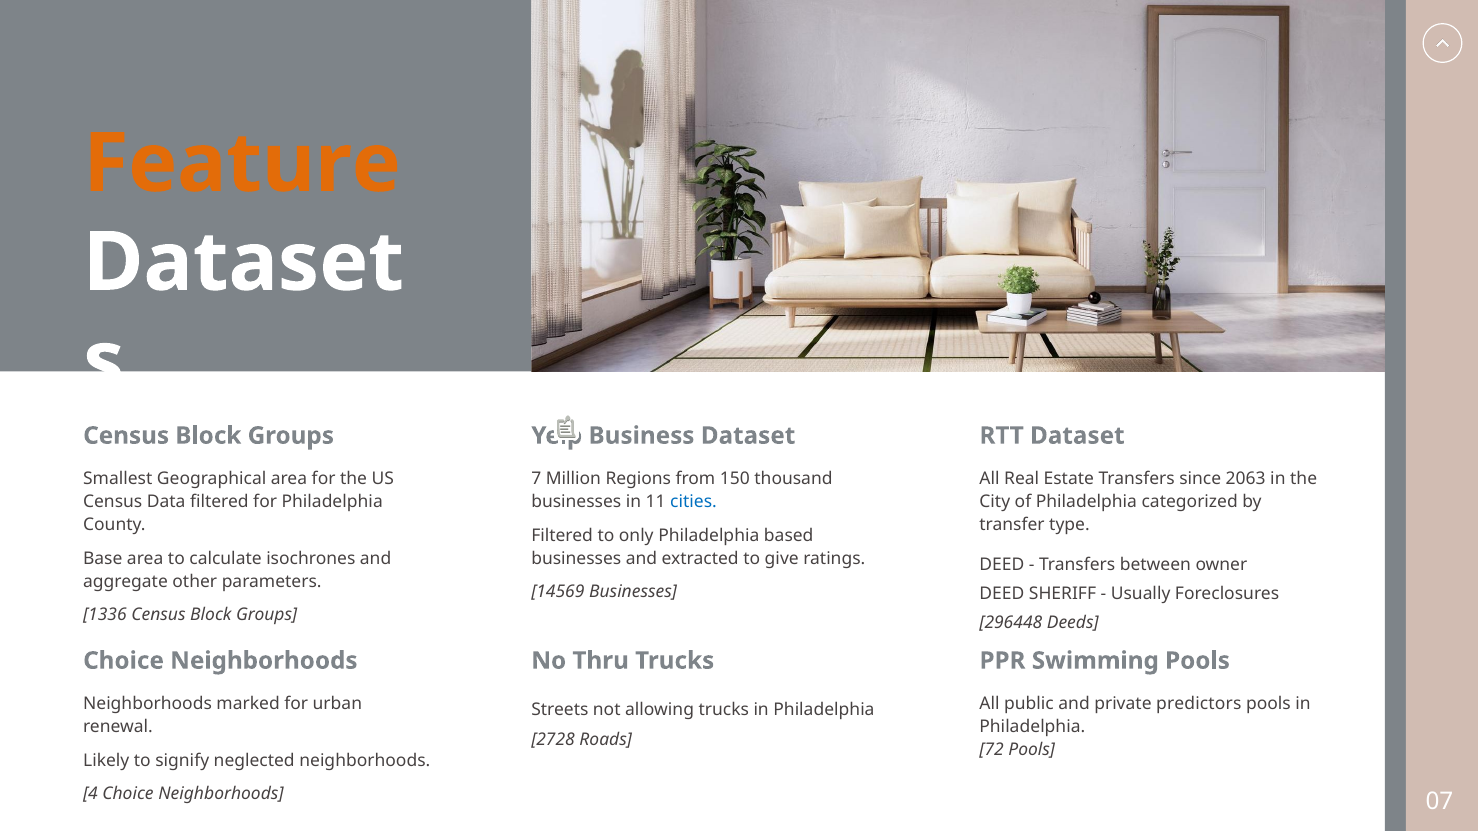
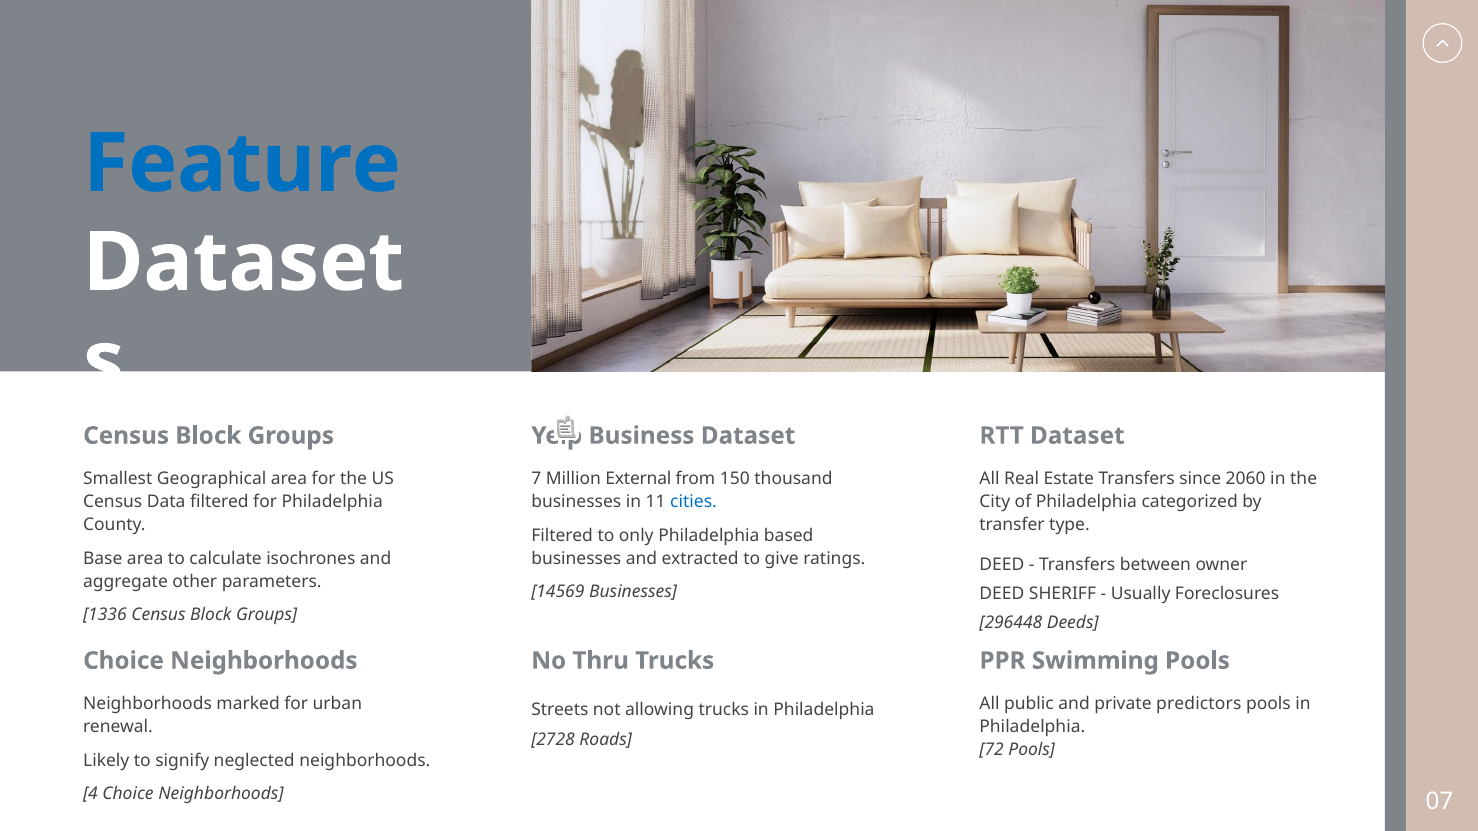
Feature colour: orange -> blue (242, 164)
Regions: Regions -> External (638, 479)
2063: 2063 -> 2060 (1246, 479)
